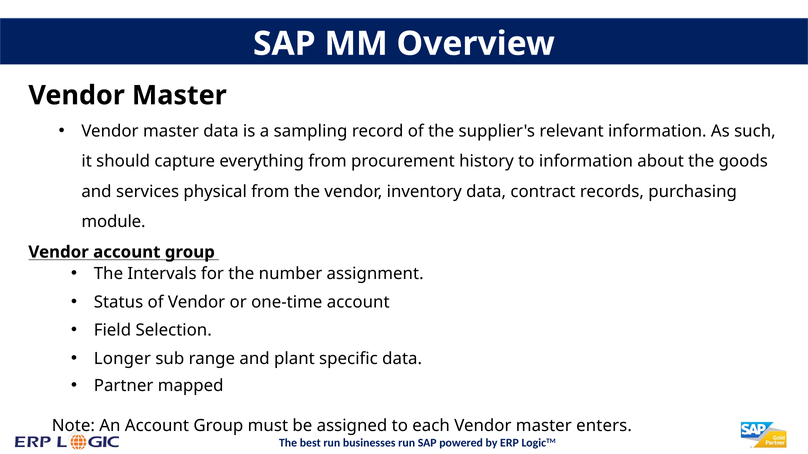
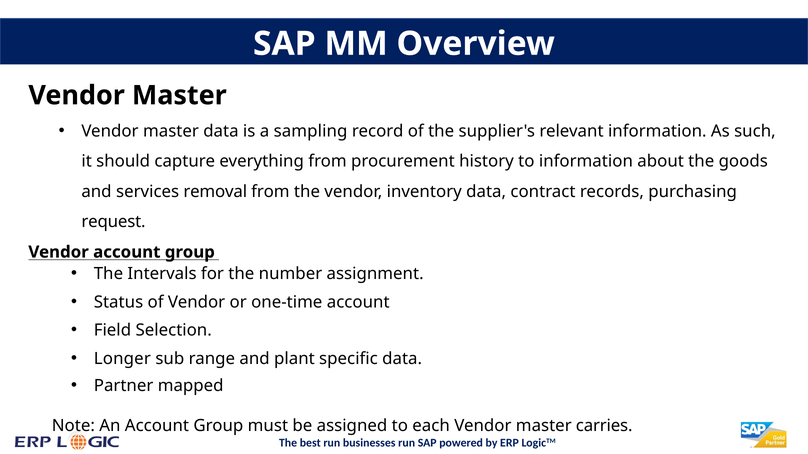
physical: physical -> removal (215, 192)
module: module -> request (114, 222)
enters: enters -> carries (604, 426)
